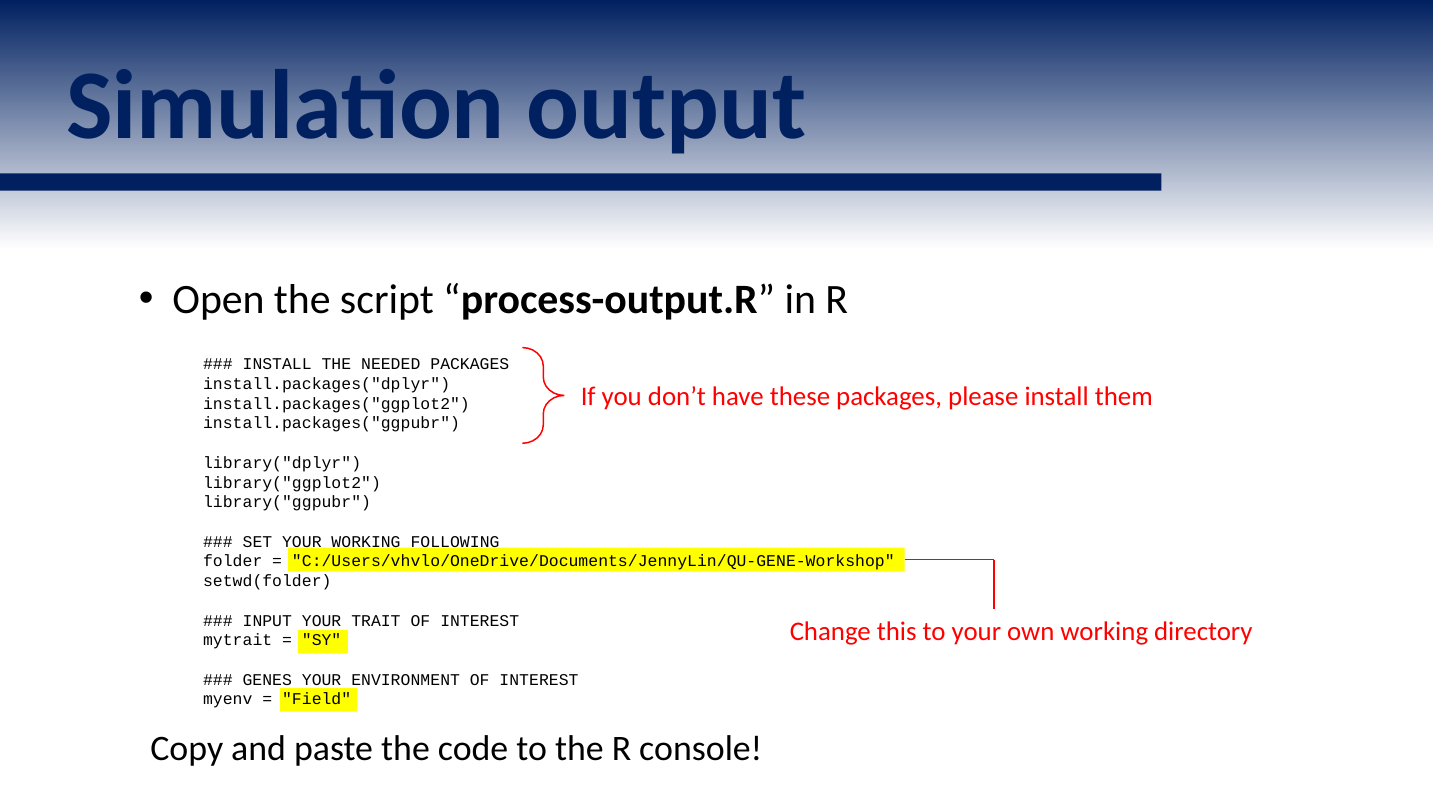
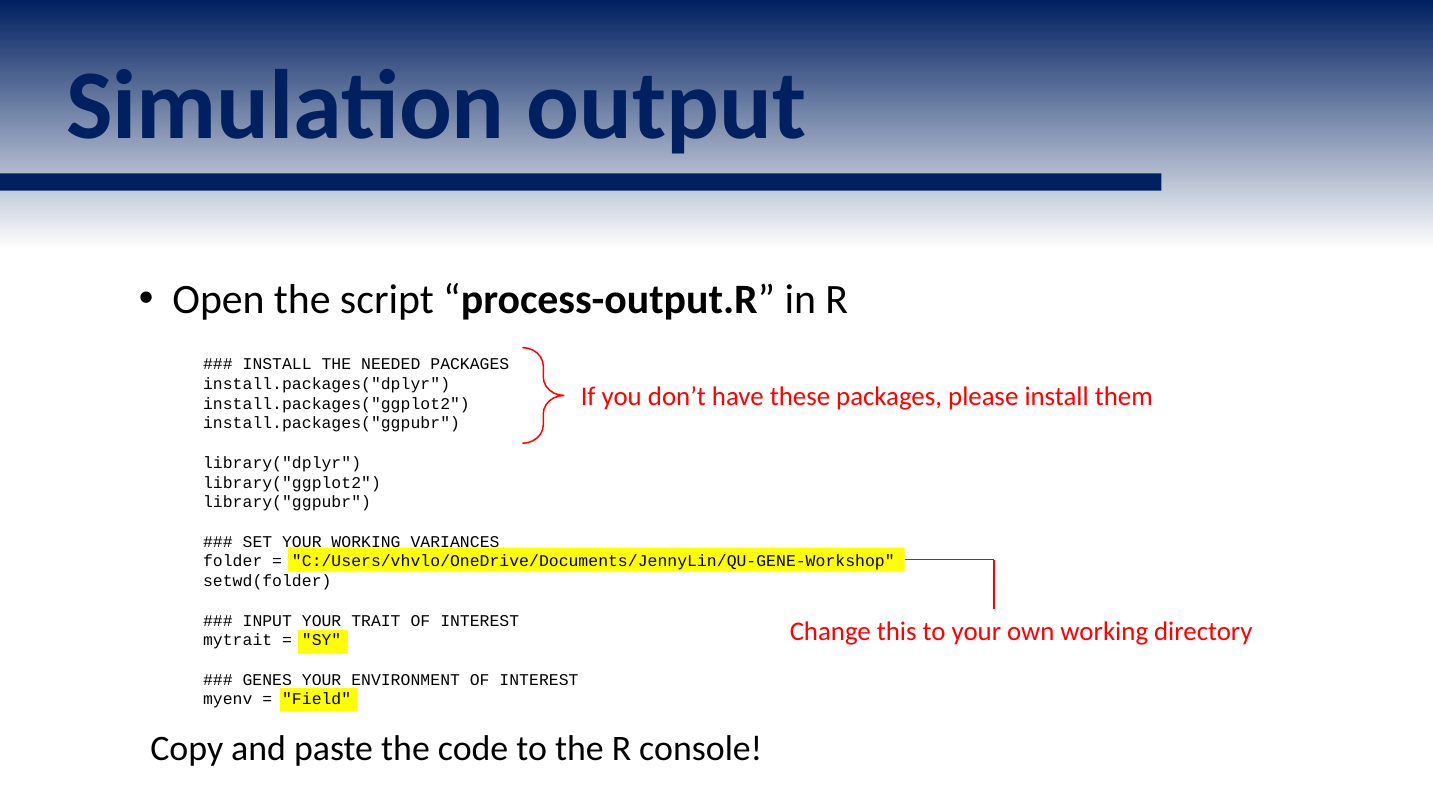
FOLLOWING: FOLLOWING -> VARIANCES (455, 542)
